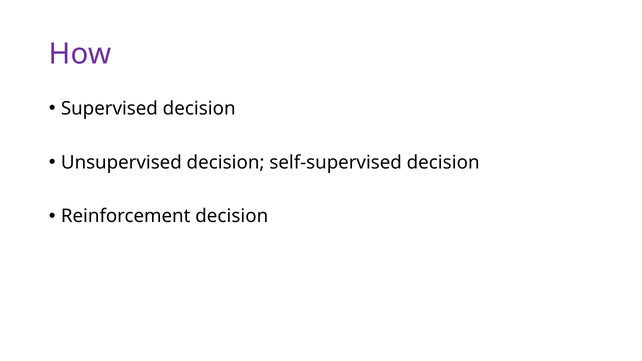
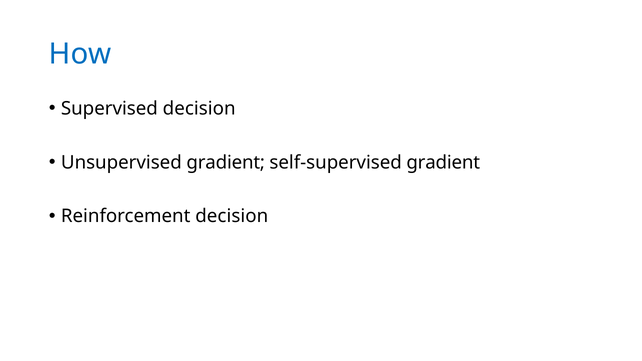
How colour: purple -> blue (80, 54)
Unsupervised decision: decision -> gradient (226, 162)
self-supervised decision: decision -> gradient (443, 162)
